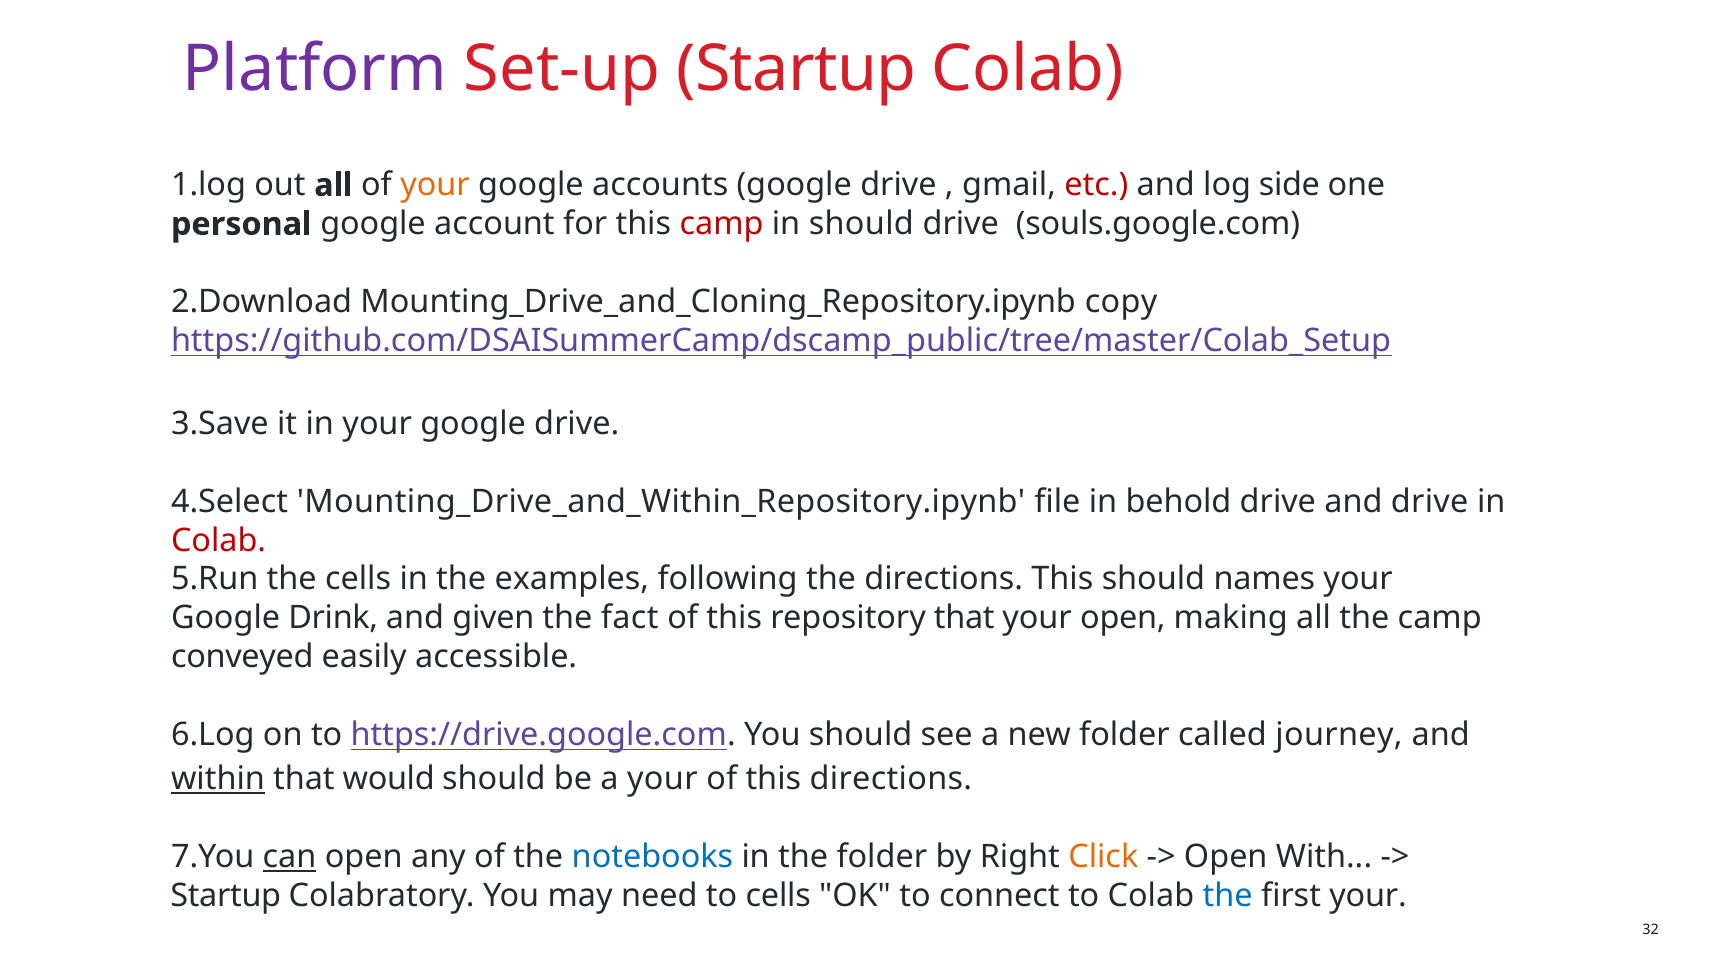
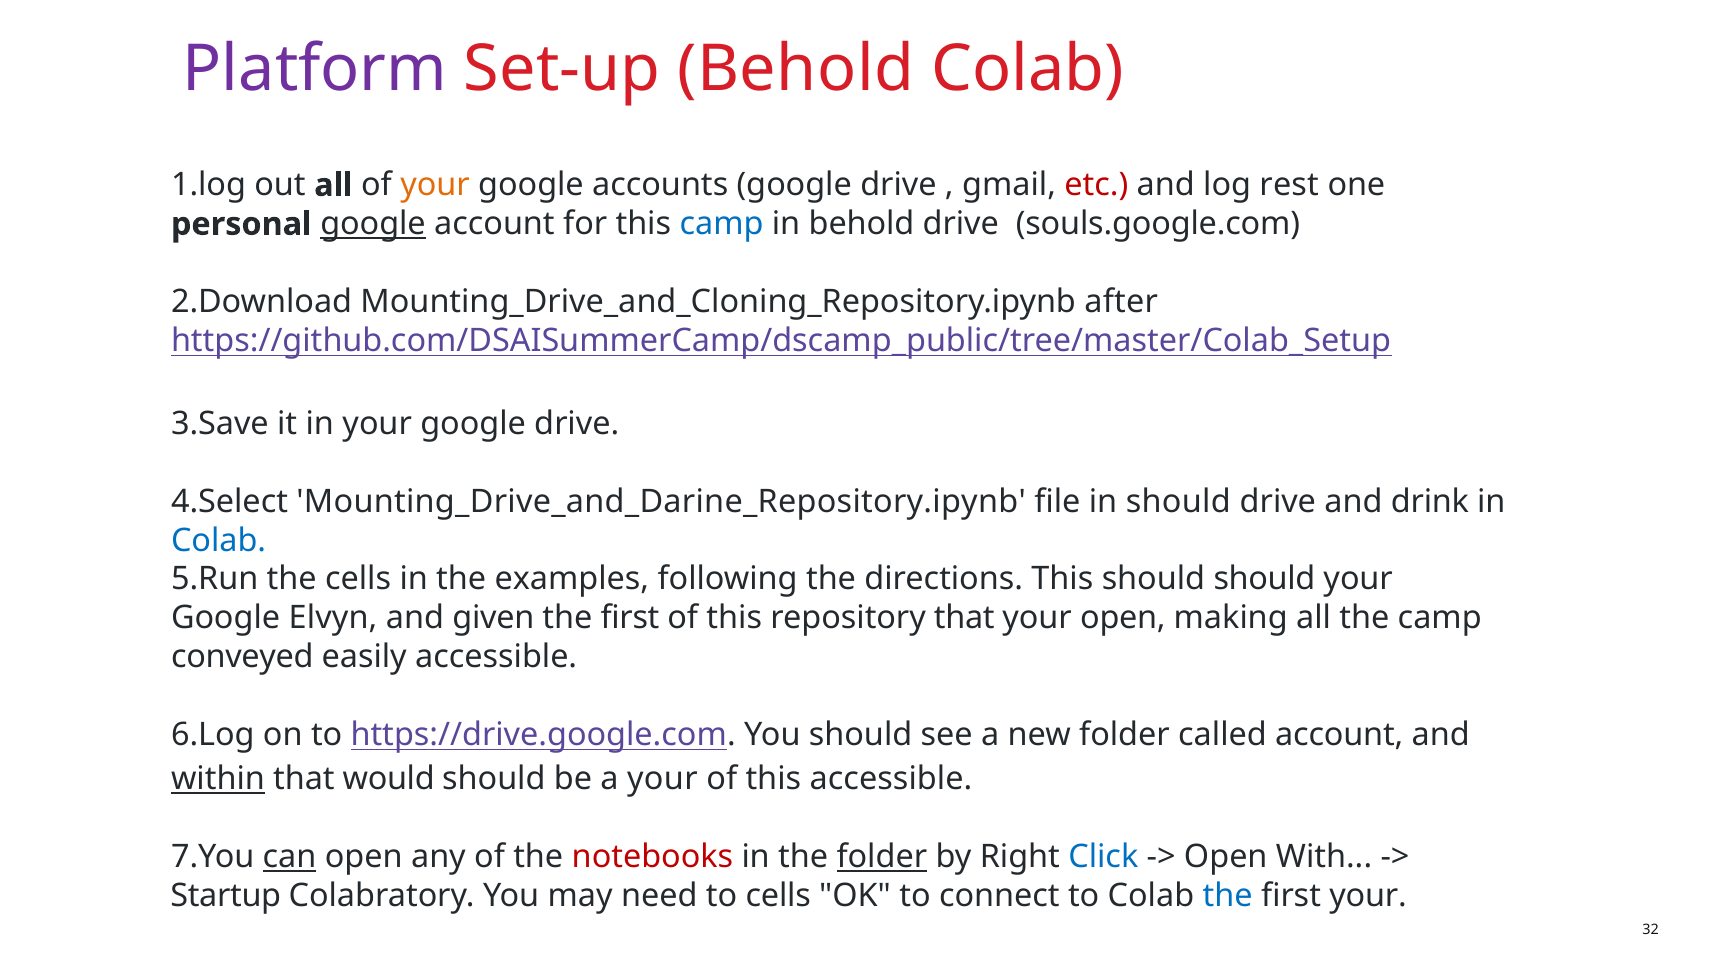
Set-up Startup: Startup -> Behold (796, 70)
side: side -> rest (1289, 185)
google underline: none -> present (373, 224)
camp colour: red -> blue (722, 224)
in should: should -> behold (862, 224)
copy: copy -> after (1121, 302)
Mounting_Drive_and_Within_Repository.ipynb: Mounting_Drive_and_Within_Repository.ipynb -> Mounting_Drive_and_Darine_Repository.ipynb (661, 501)
in behold: behold -> should (1178, 501)
and drive: drive -> drink (1430, 501)
Colab colour: red -> blue (219, 540)
should names: names -> should (1264, 579)
Drink: Drink -> Elvyn (333, 618)
fact: fact -> first (630, 618)
called journey: journey -> account (1339, 735)
this directions: directions -> accessible (891, 779)
notebooks colour: blue -> red (652, 857)
folder underline: none -> present (882, 857)
Click colour: orange -> blue (1103, 857)
